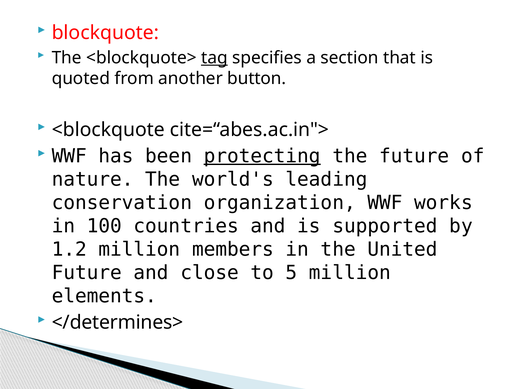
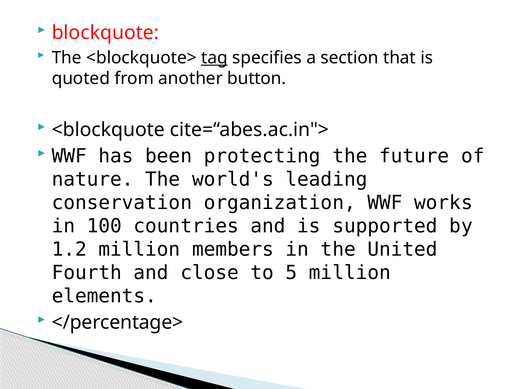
protecting underline: present -> none (262, 156)
Future: Future -> Fourth (87, 272)
</determines>: </determines> -> </percentage> (118, 322)
